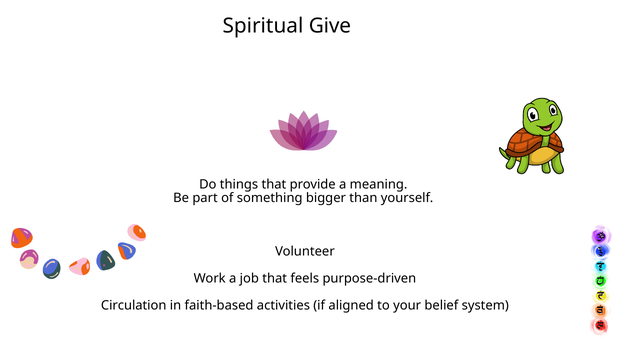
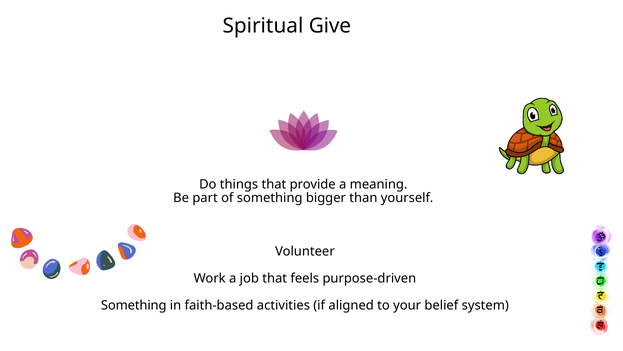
Circulation: Circulation -> Something (134, 305)
